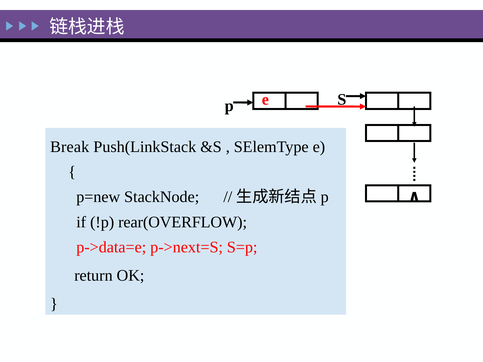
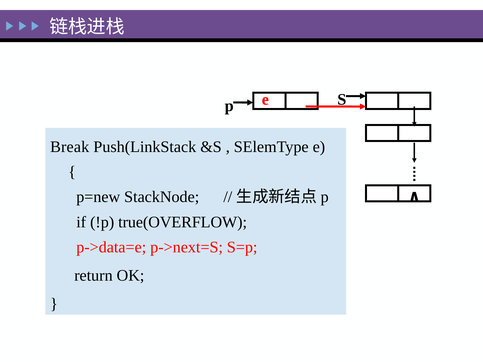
rear(OVERFLOW: rear(OVERFLOW -> true(OVERFLOW (183, 222)
